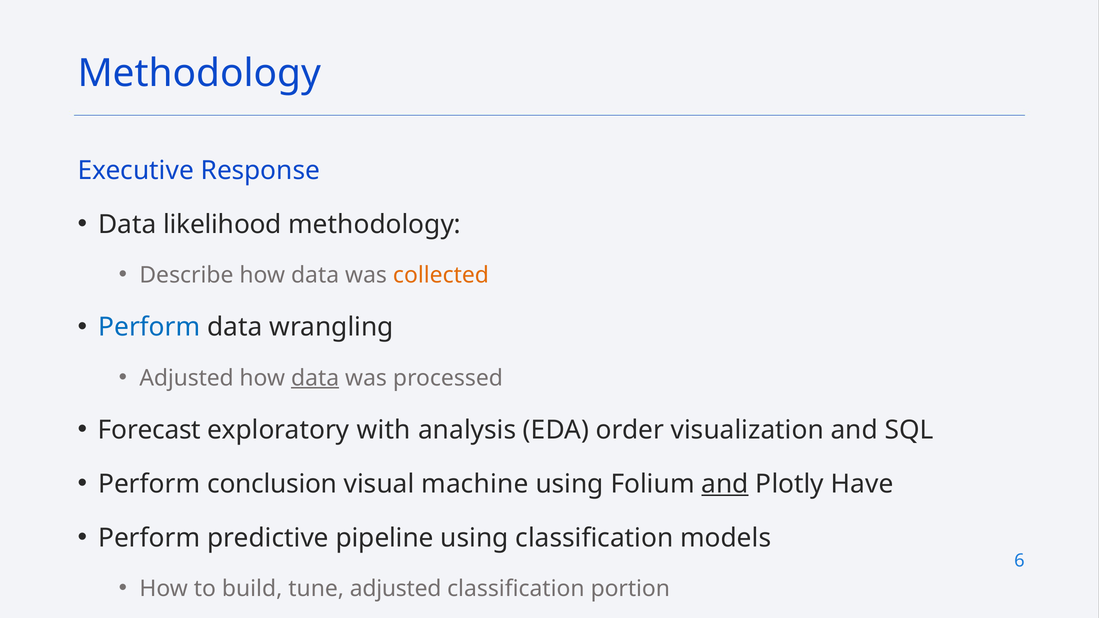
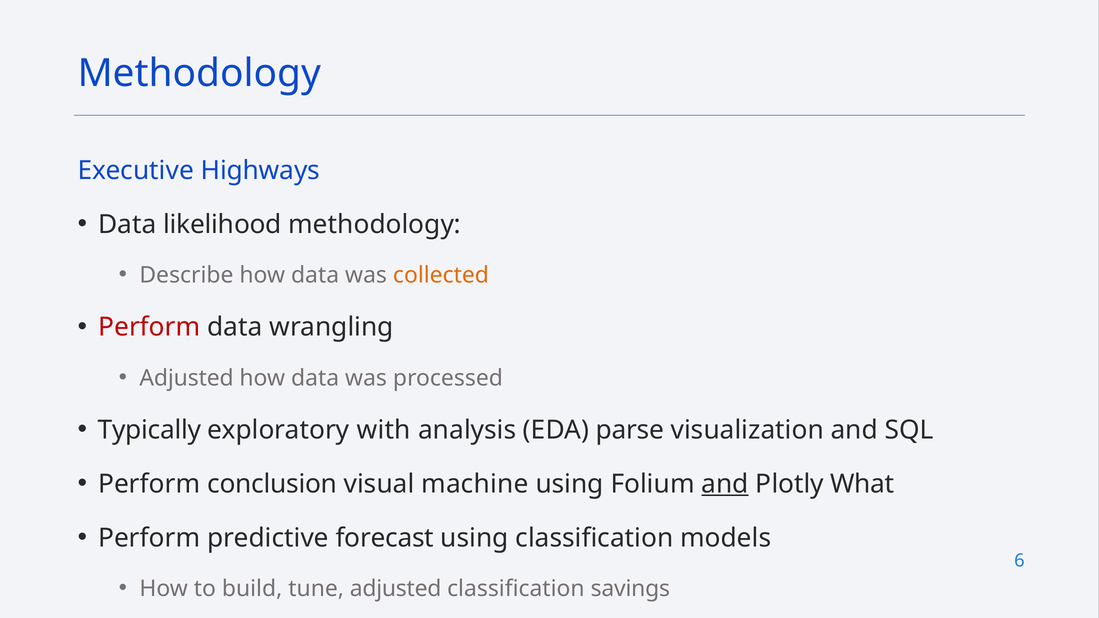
Response: Response -> Highways (260, 171)
Perform colour: blue -> red (149, 327)
data underline: present -> none (315, 378)
Forecast: Forecast -> Typically (149, 430)
order: order -> parse (630, 430)
Have: Have -> What (862, 484)
pipeline: pipeline -> forecast (385, 538)
portion: portion -> savings (630, 589)
